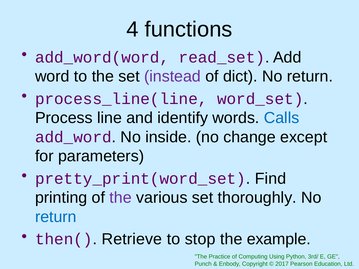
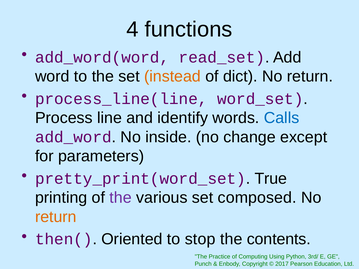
instead colour: purple -> orange (172, 77)
Find: Find -> True (271, 179)
thoroughly: thoroughly -> composed (257, 198)
return colour: blue -> orange (56, 217)
Retrieve: Retrieve -> Oriented (132, 239)
example: example -> contents (279, 239)
